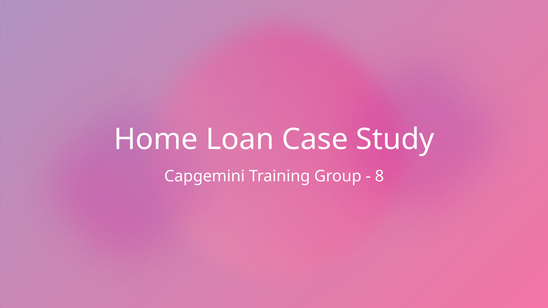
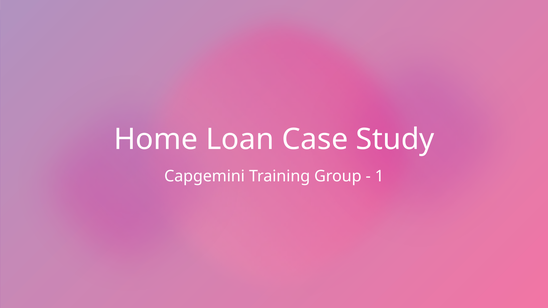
8: 8 -> 1 (379, 177)
